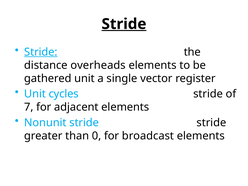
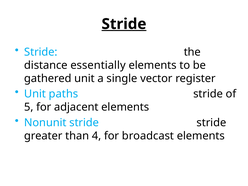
Stride underline: present -> none (41, 52)
overheads: overheads -> essentially (98, 65)
cycles: cycles -> paths (63, 94)
7: 7 -> 5 (29, 107)
0: 0 -> 4 (97, 136)
